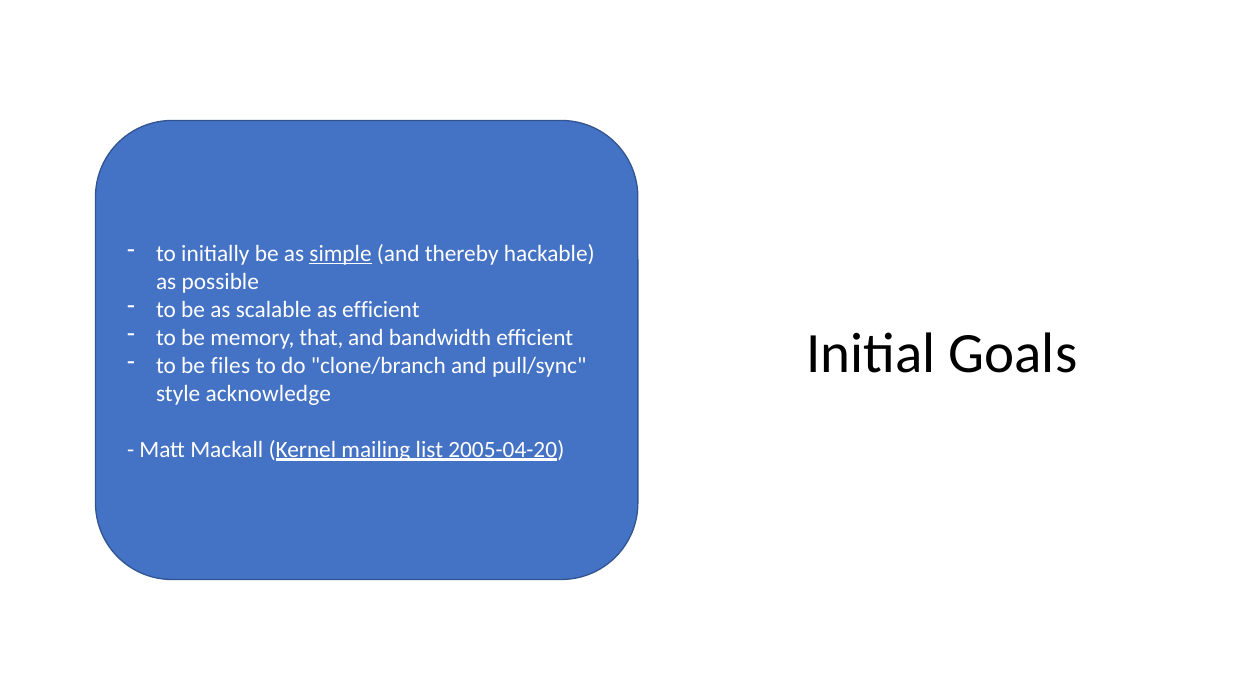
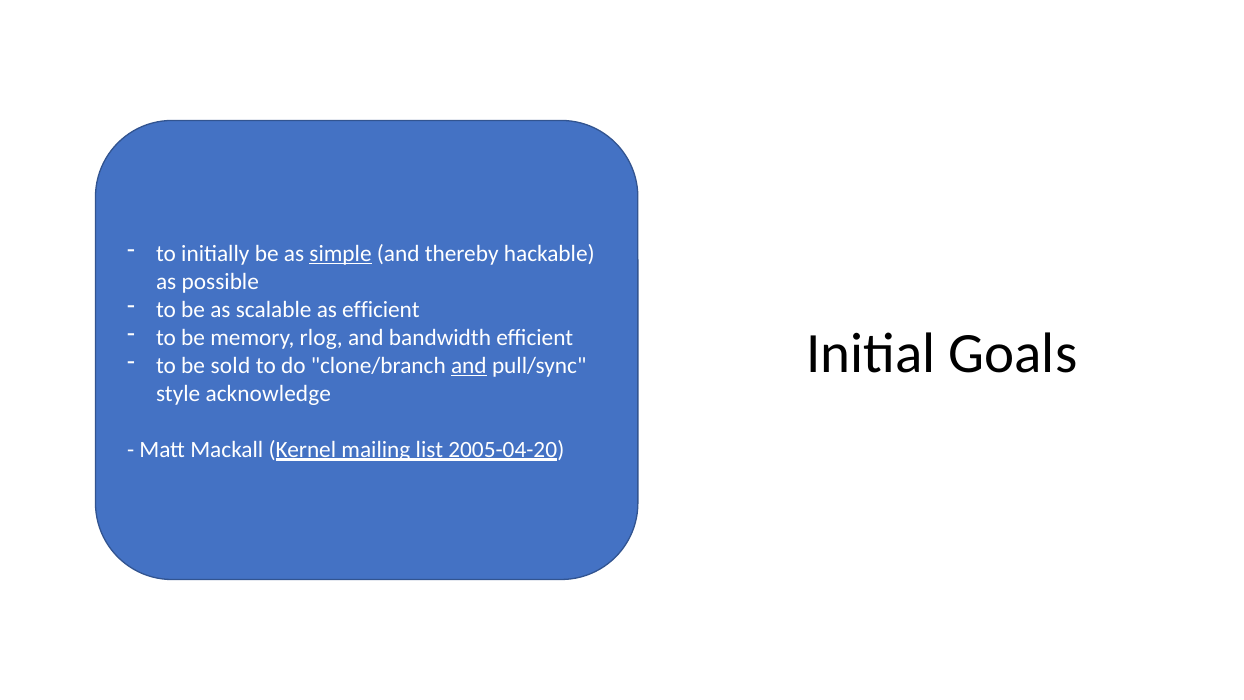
that: that -> rlog (321, 337)
files: files -> sold (230, 365)
and underline: none -> present (469, 365)
